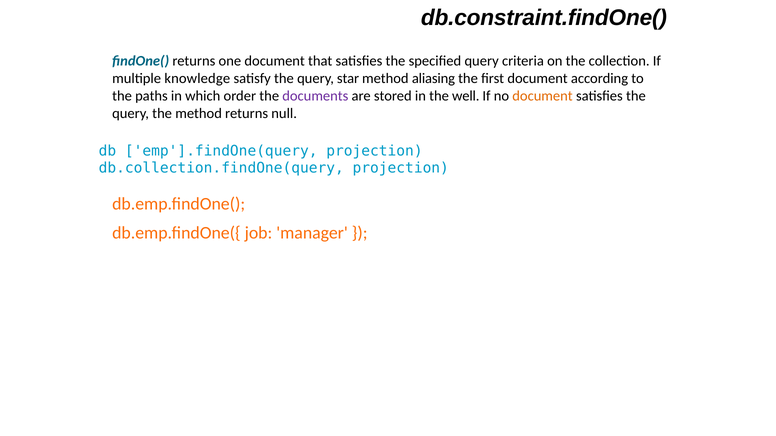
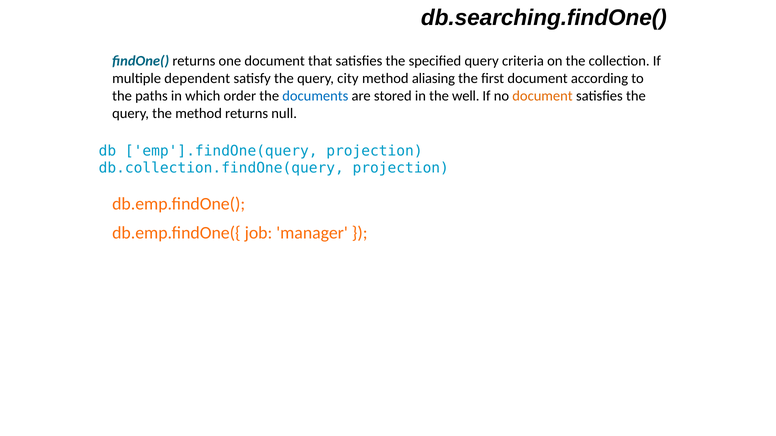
db.constraint.findOne(: db.constraint.findOne( -> db.searching.findOne( (544, 18)
knowledge: knowledge -> dependent (197, 79)
star: star -> city (348, 79)
documents colour: purple -> blue (315, 96)
